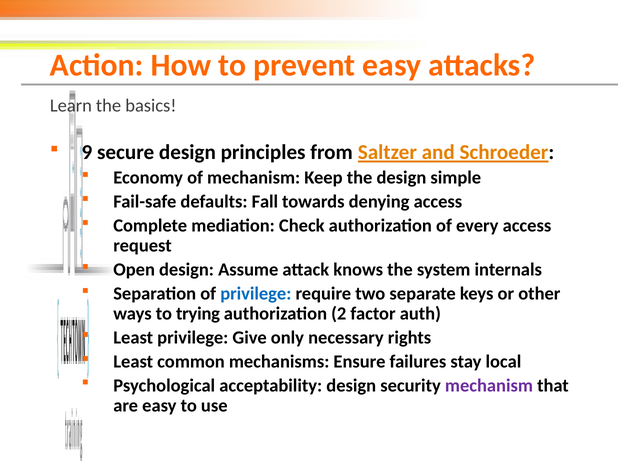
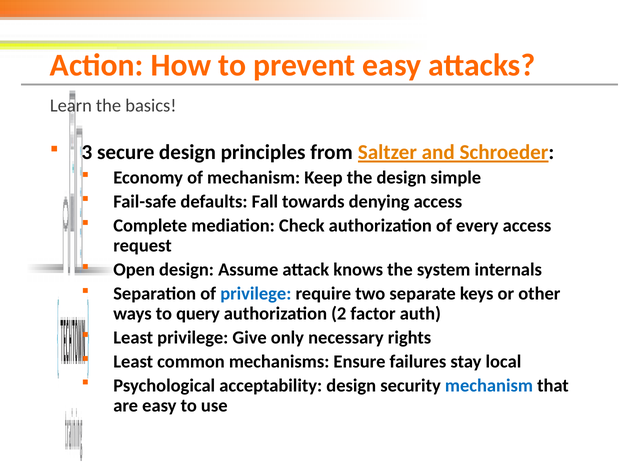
9: 9 -> 3 (87, 152)
trying: trying -> query (198, 313)
mechanism colour: purple -> blue (489, 385)
